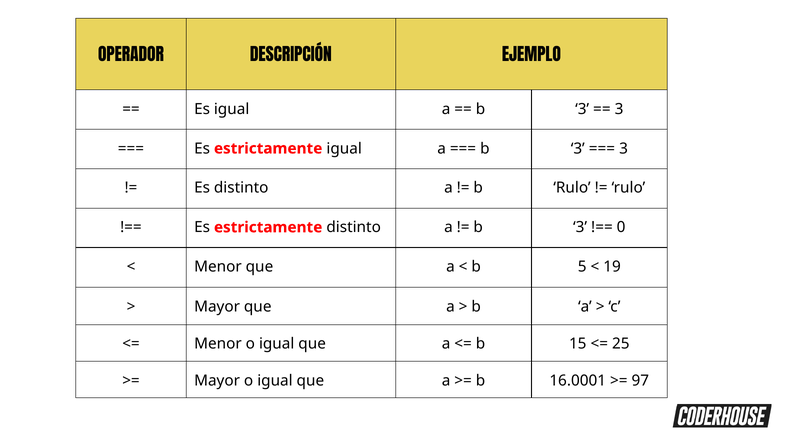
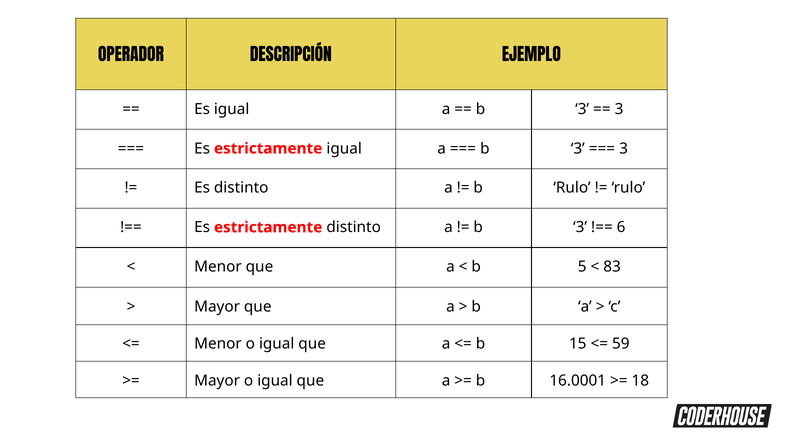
0: 0 -> 6 (621, 227)
19: 19 -> 83 (612, 267)
25: 25 -> 59 (621, 344)
97: 97 -> 18 (640, 380)
